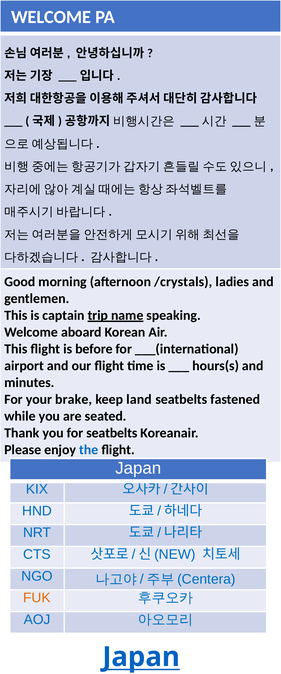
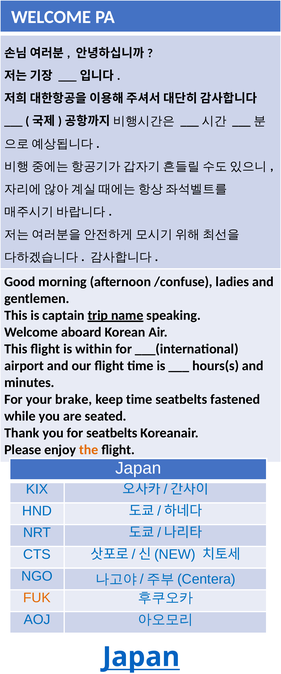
/crystals: /crystals -> /confuse (183, 281)
before: before -> within (94, 348)
keep land: land -> time (139, 398)
the colour: blue -> orange (89, 449)
